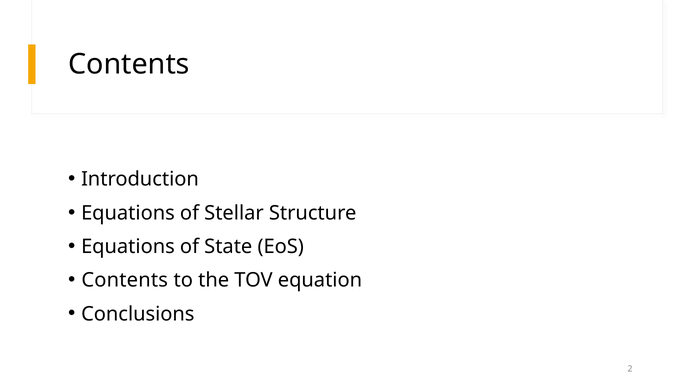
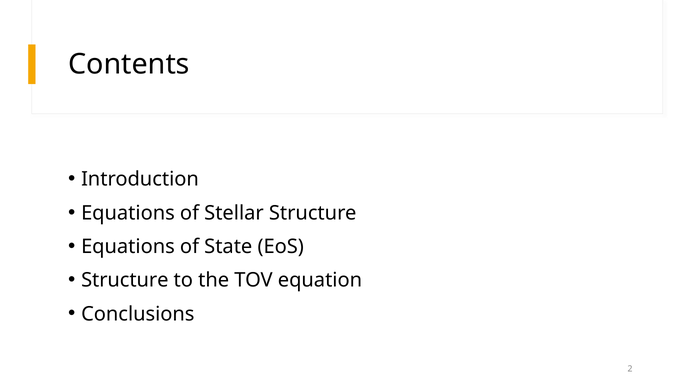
Contents: Contents -> Structure (125, 281)
